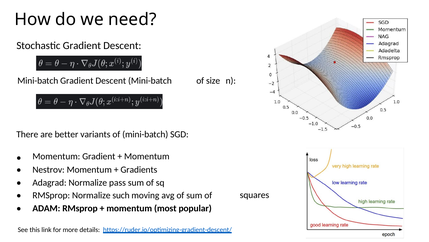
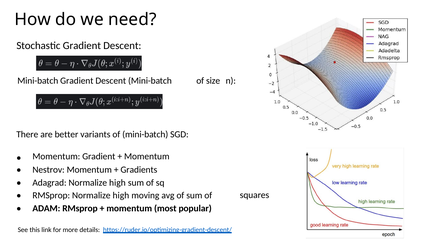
Adagrad Normalize pass: pass -> high (117, 182)
RMSprop Normalize such: such -> high (121, 195)
